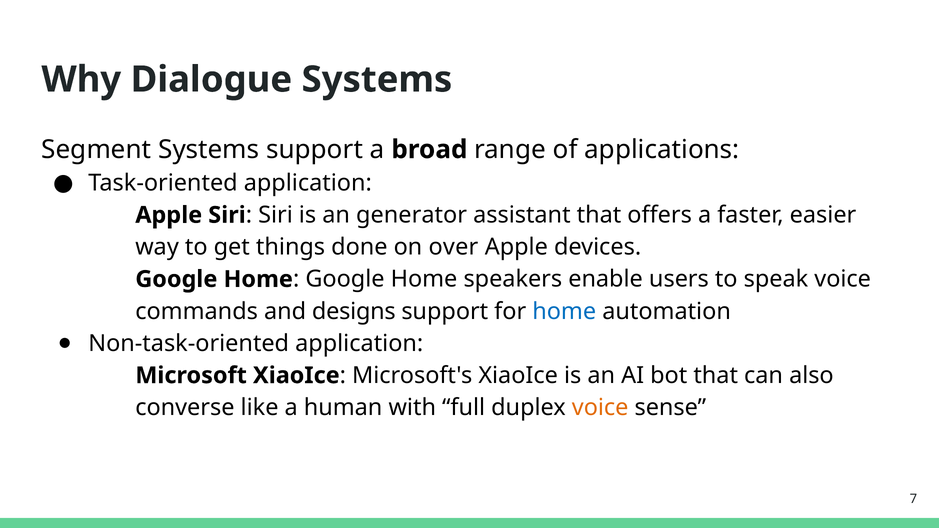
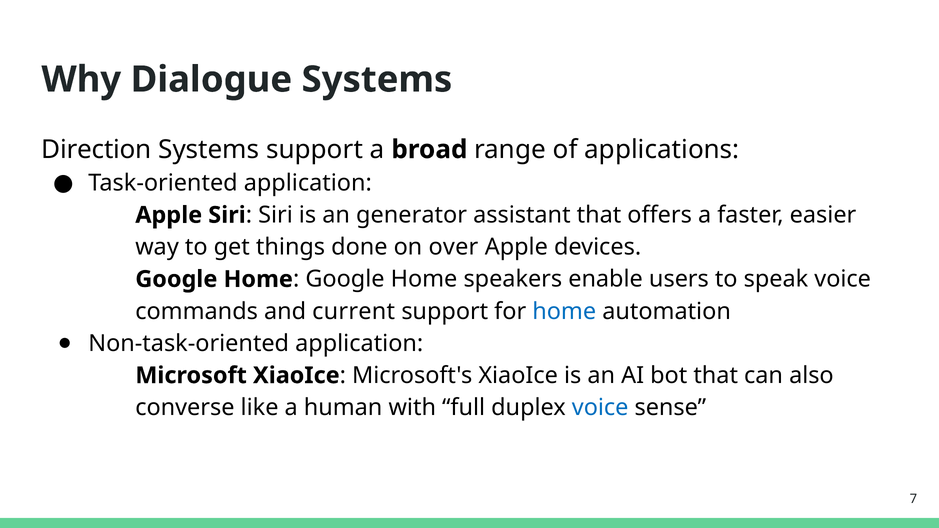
Segment: Segment -> Direction (96, 150)
designs: designs -> current (354, 311)
voice colour: orange -> blue (600, 408)
